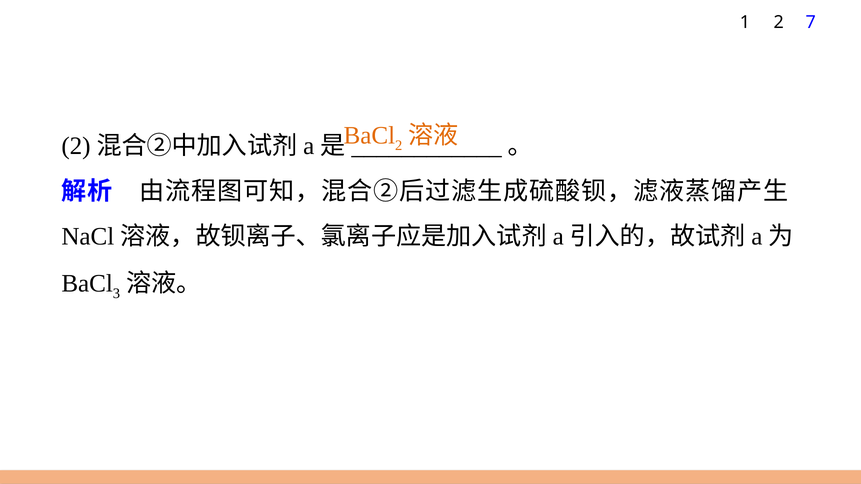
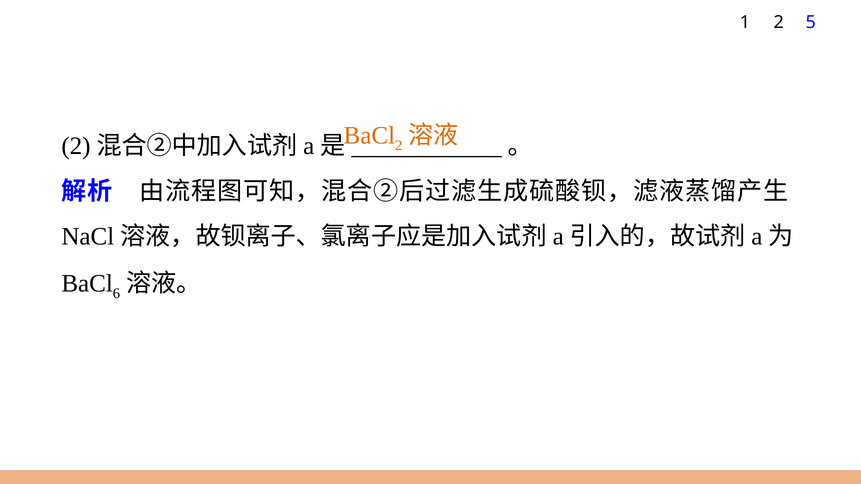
7: 7 -> 5 (811, 22)
3: 3 -> 6 (116, 294)
